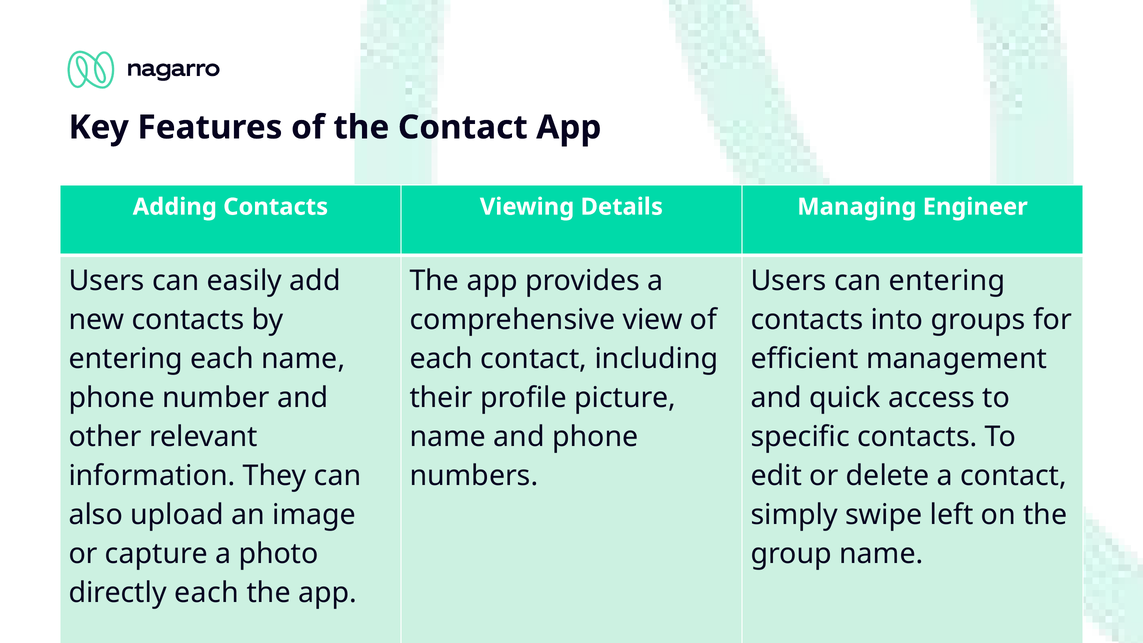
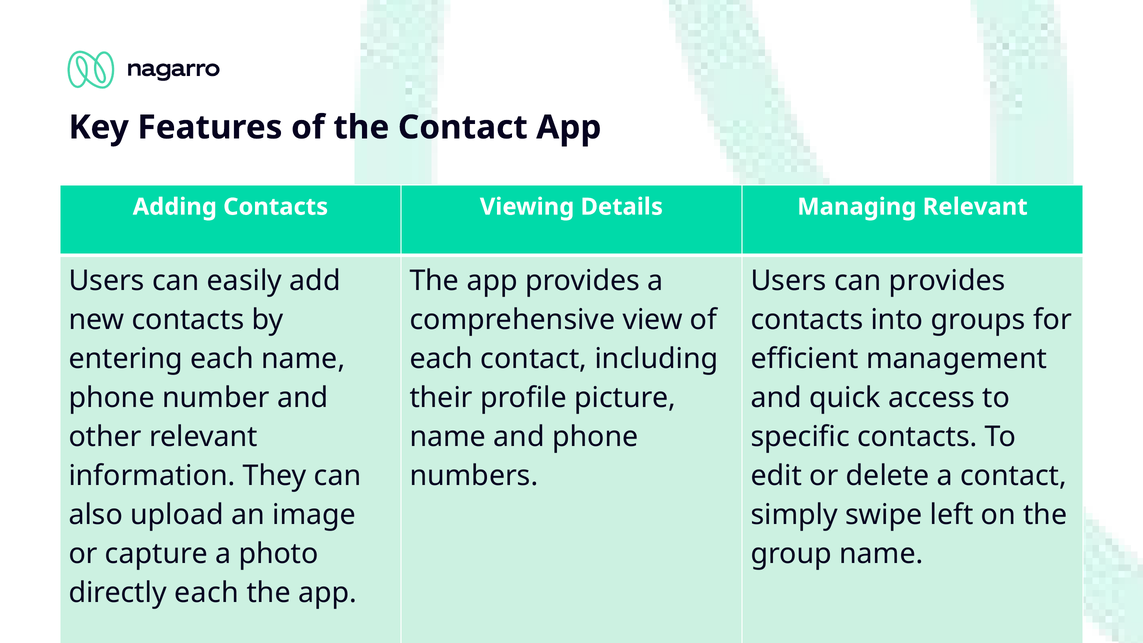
Managing Engineer: Engineer -> Relevant (975, 207)
can entering: entering -> provides (947, 281)
